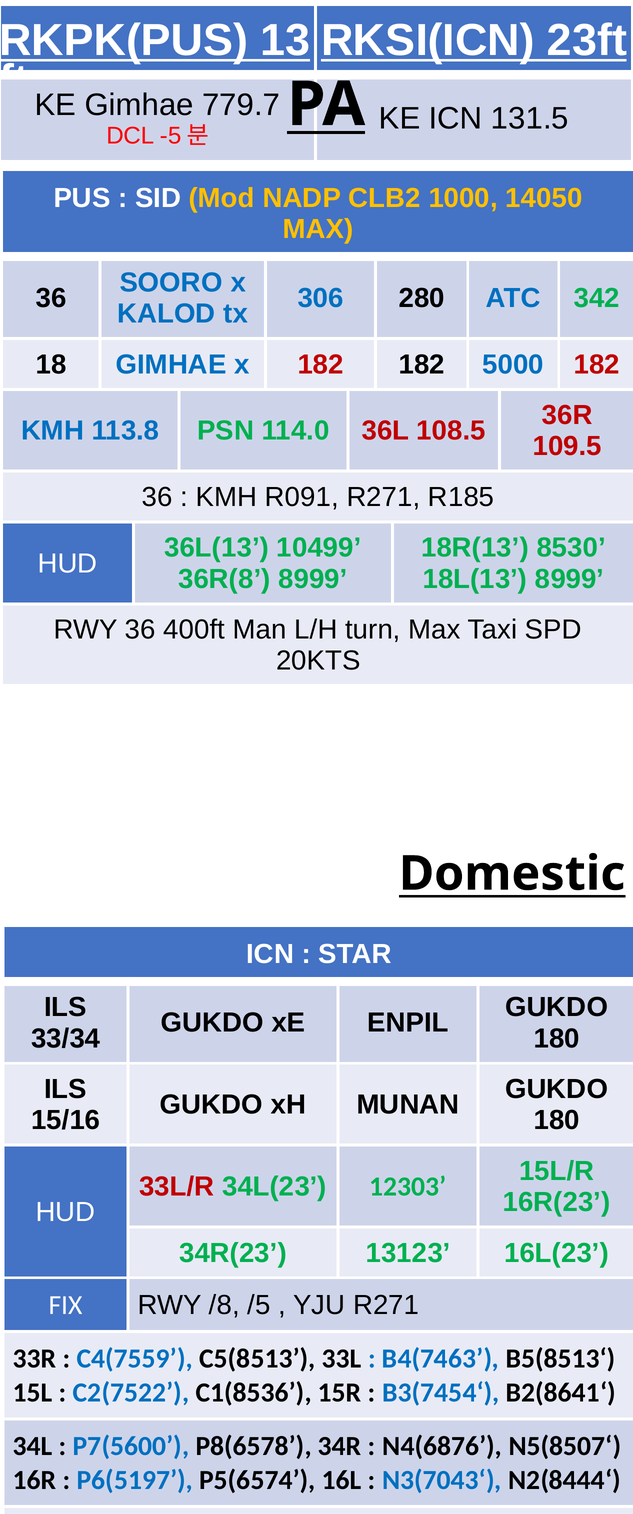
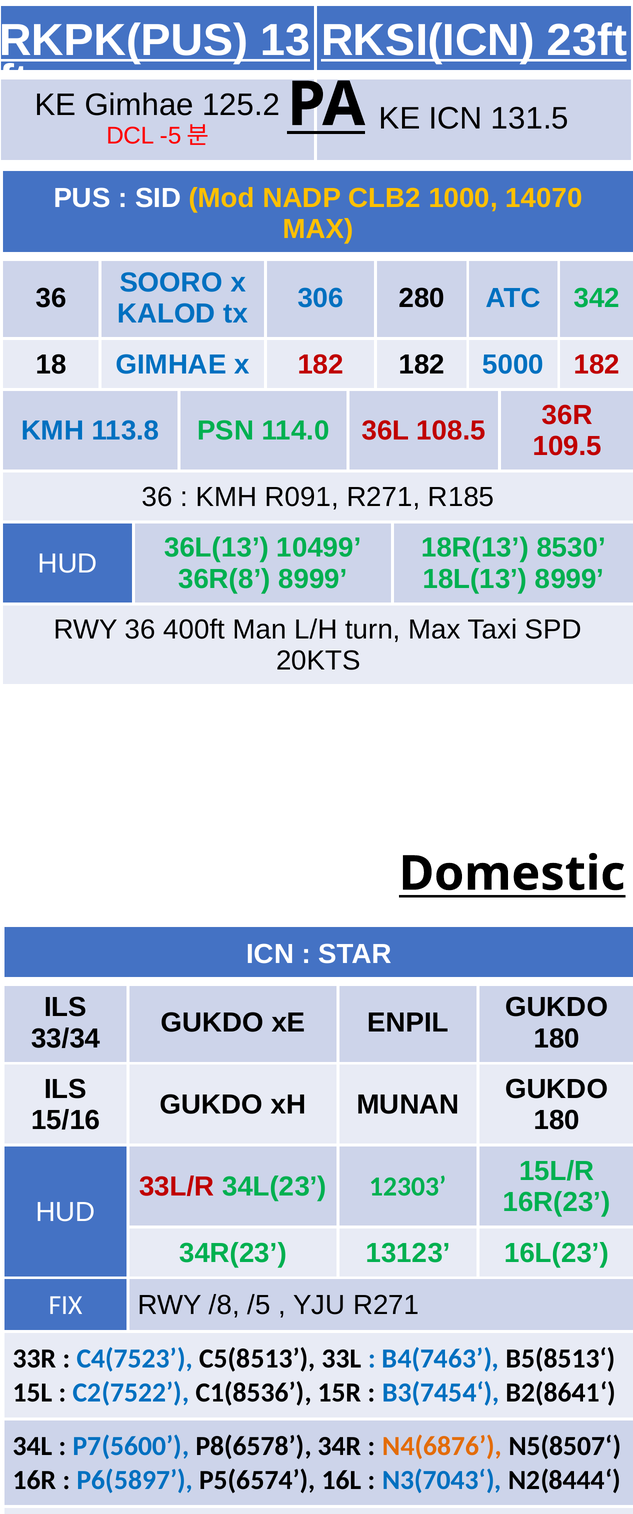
779.7: 779.7 -> 125.2 (241, 105)
14050: 14050 -> 14070 (544, 198)
C4(7559: C4(7559 -> C4(7523 (135, 1359)
N4(6876 colour: black -> orange (442, 1447)
P6(5197: P6(5197 -> P6(5897 (135, 1481)
